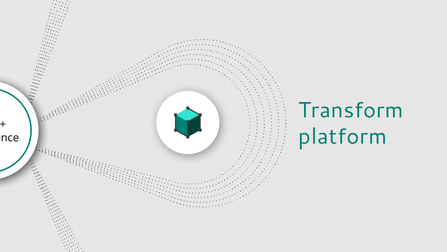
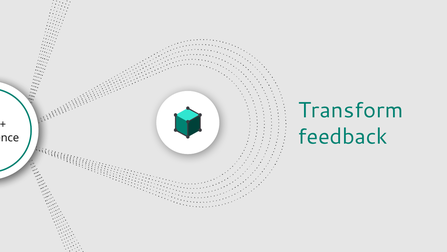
platform: platform -> feedback (343, 136)
